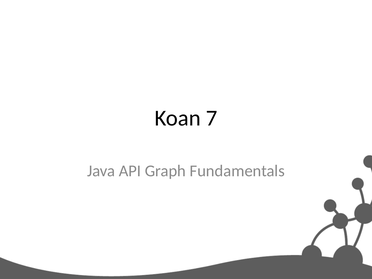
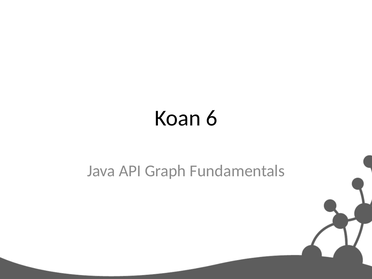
7: 7 -> 6 (212, 118)
